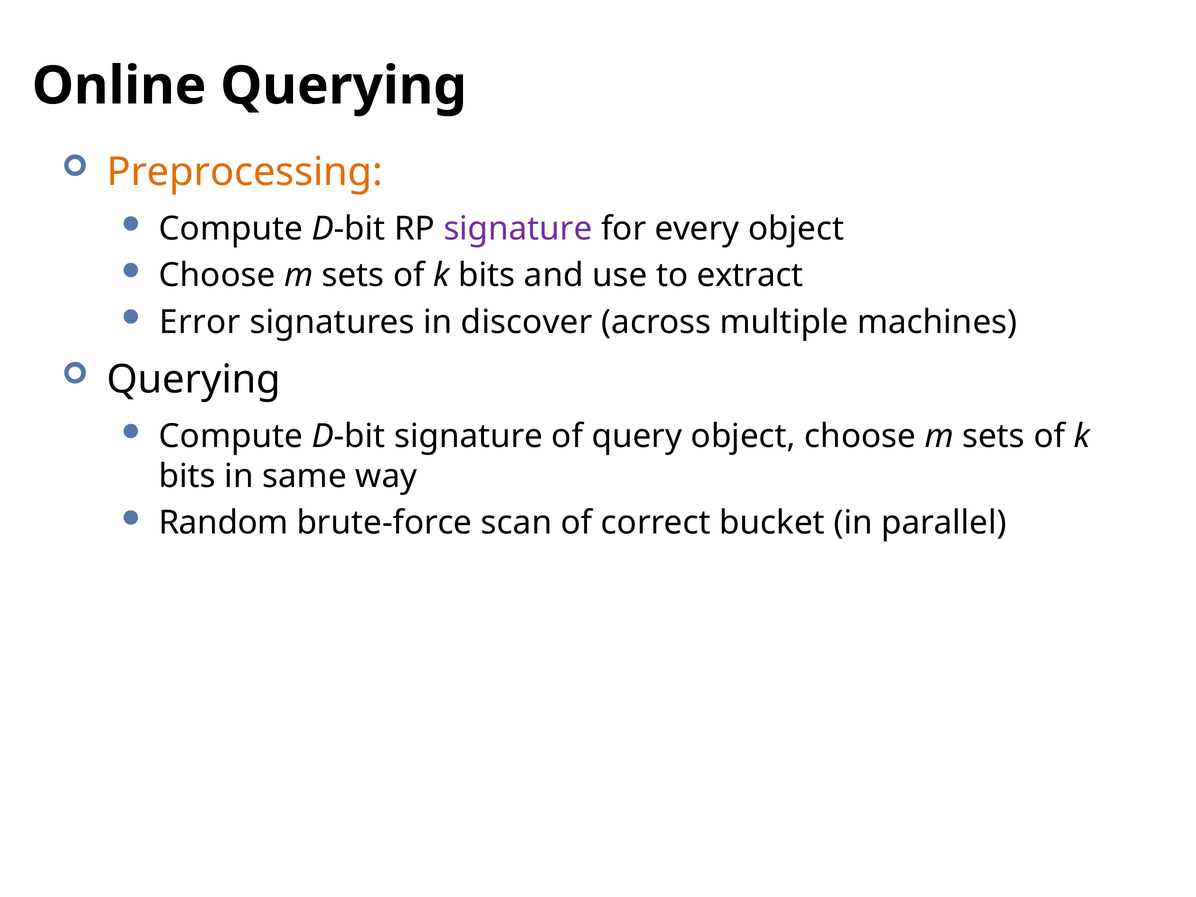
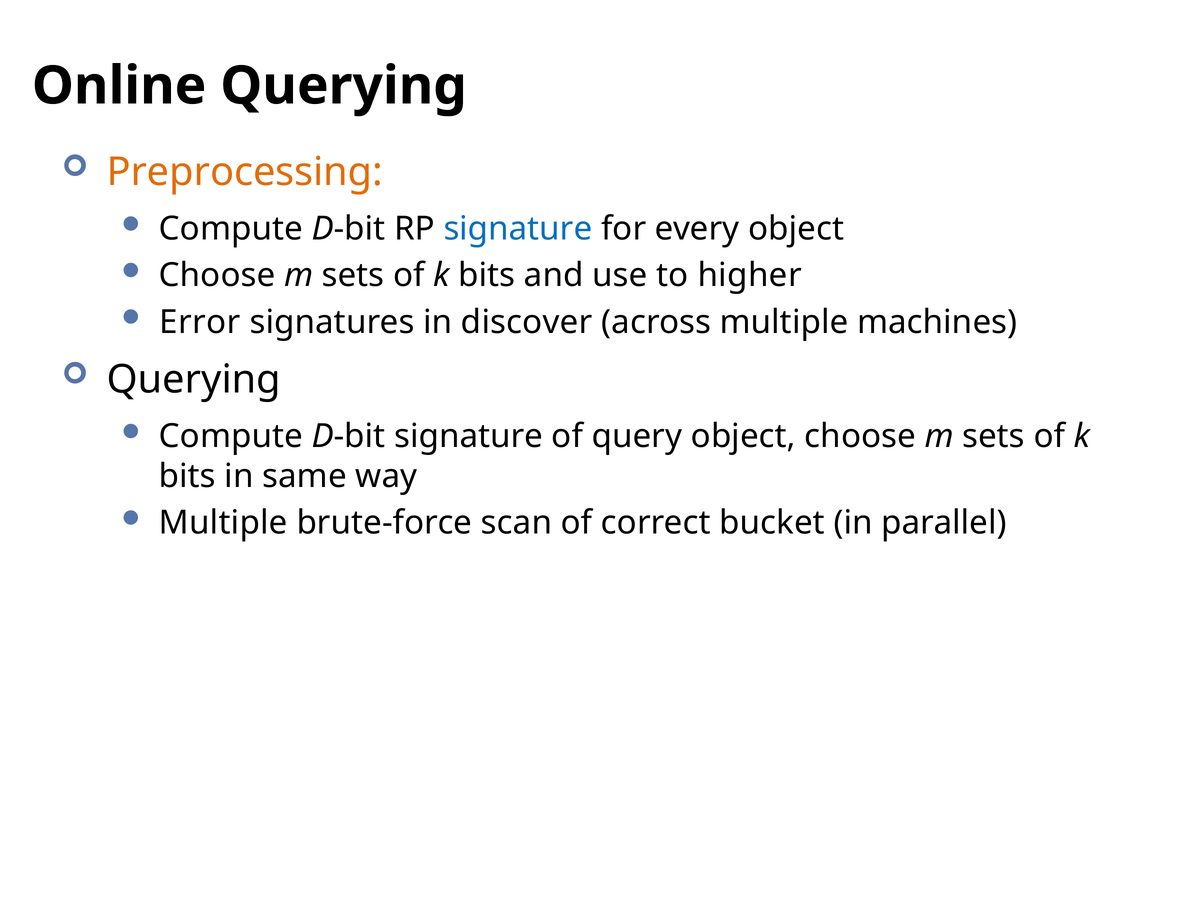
signature colour: purple -> blue (518, 229)
extract: extract -> higher (750, 276)
Random: Random -> Multiple (223, 523)
